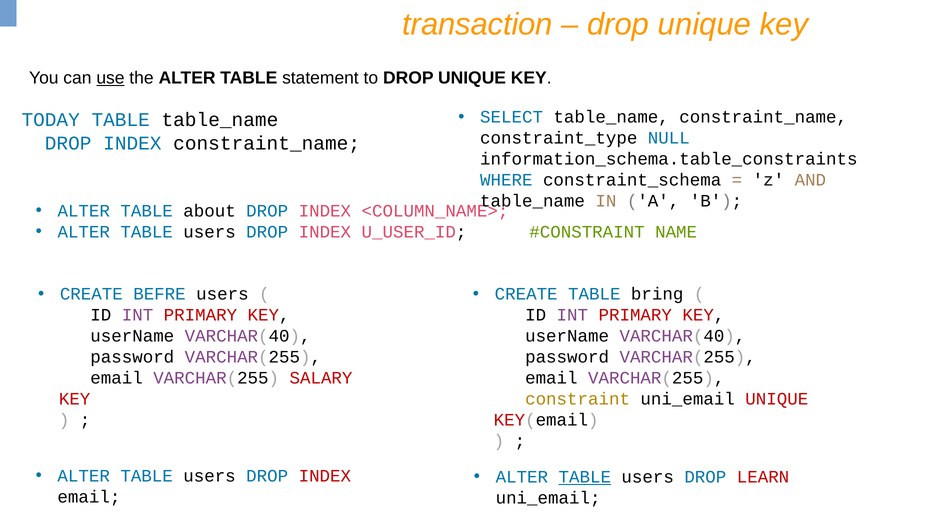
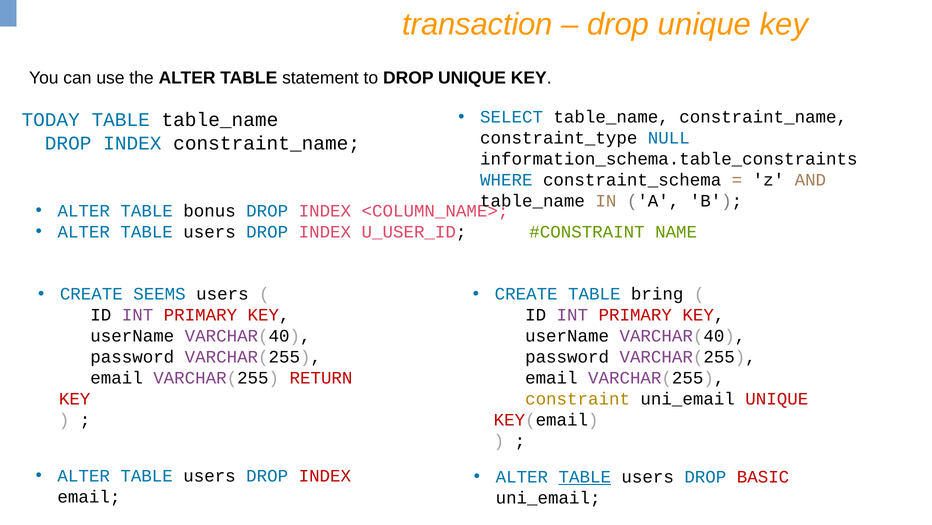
use underline: present -> none (110, 78)
about: about -> bonus (210, 211)
BEFRE: BEFRE -> SEEMS (159, 294)
SALARY: SALARY -> RETURN (321, 378)
LEARN: LEARN -> BASIC (763, 476)
